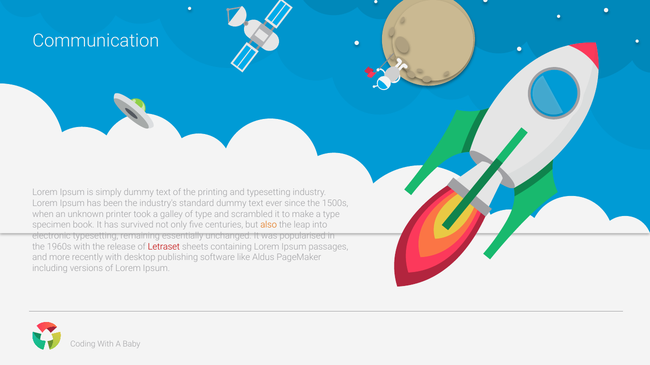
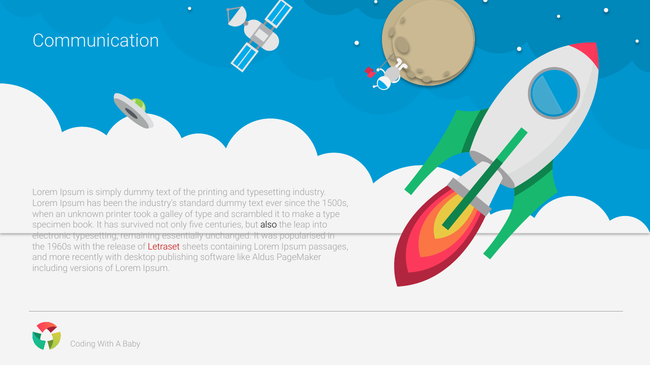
also colour: orange -> black (269, 225)
